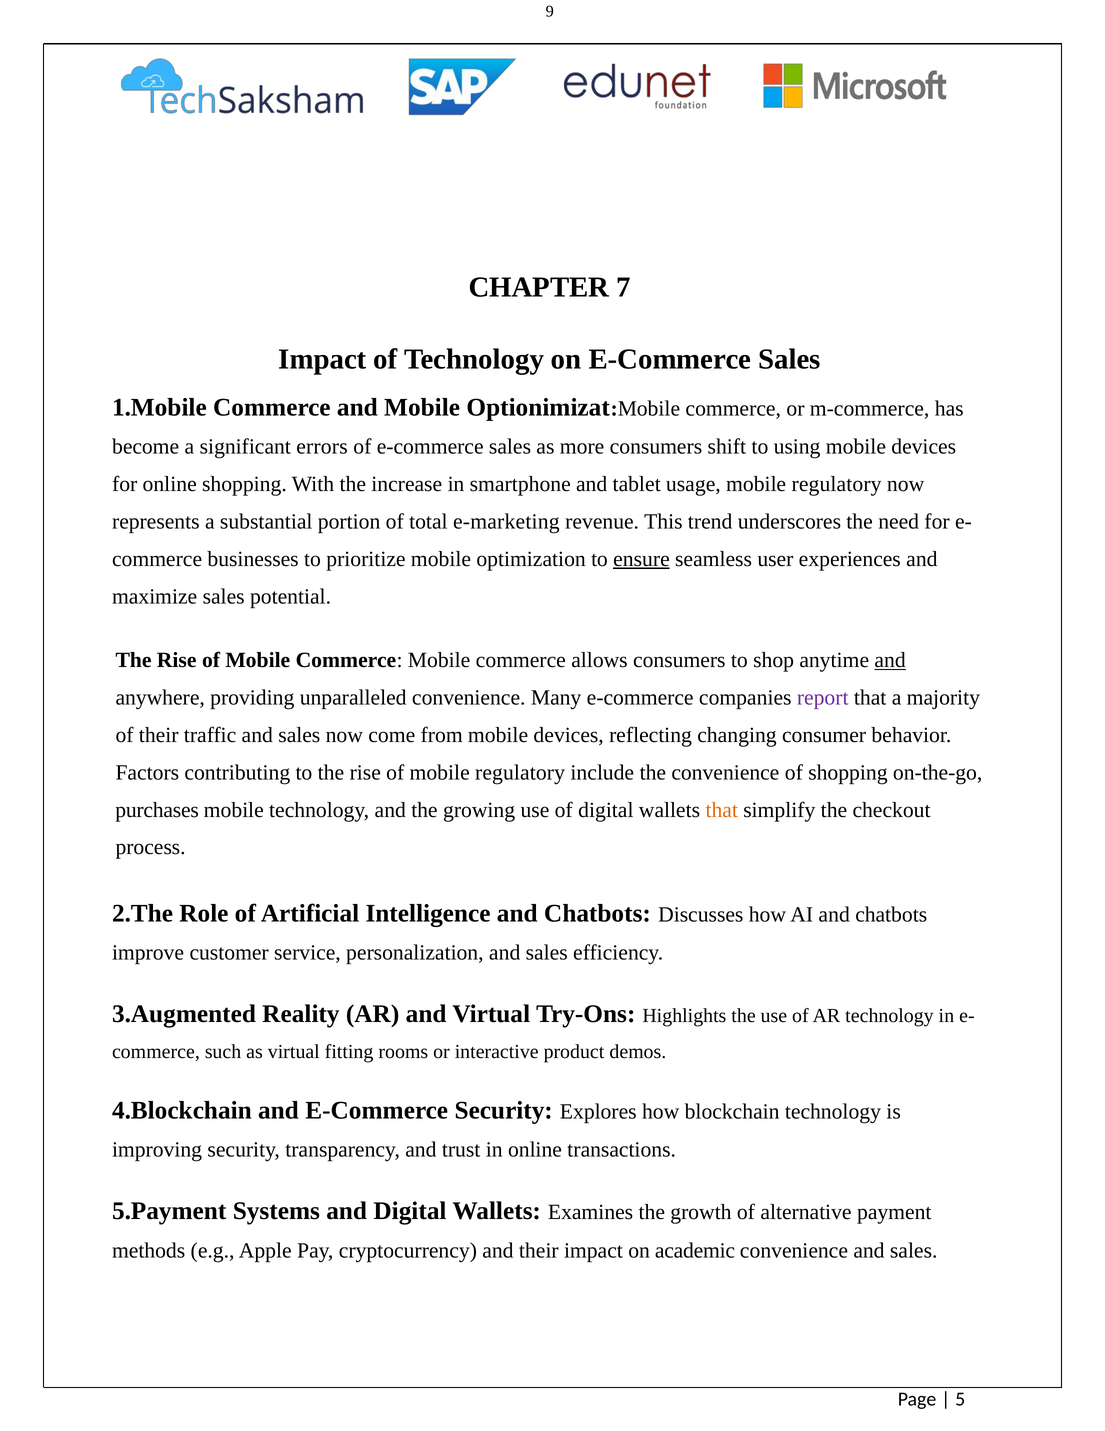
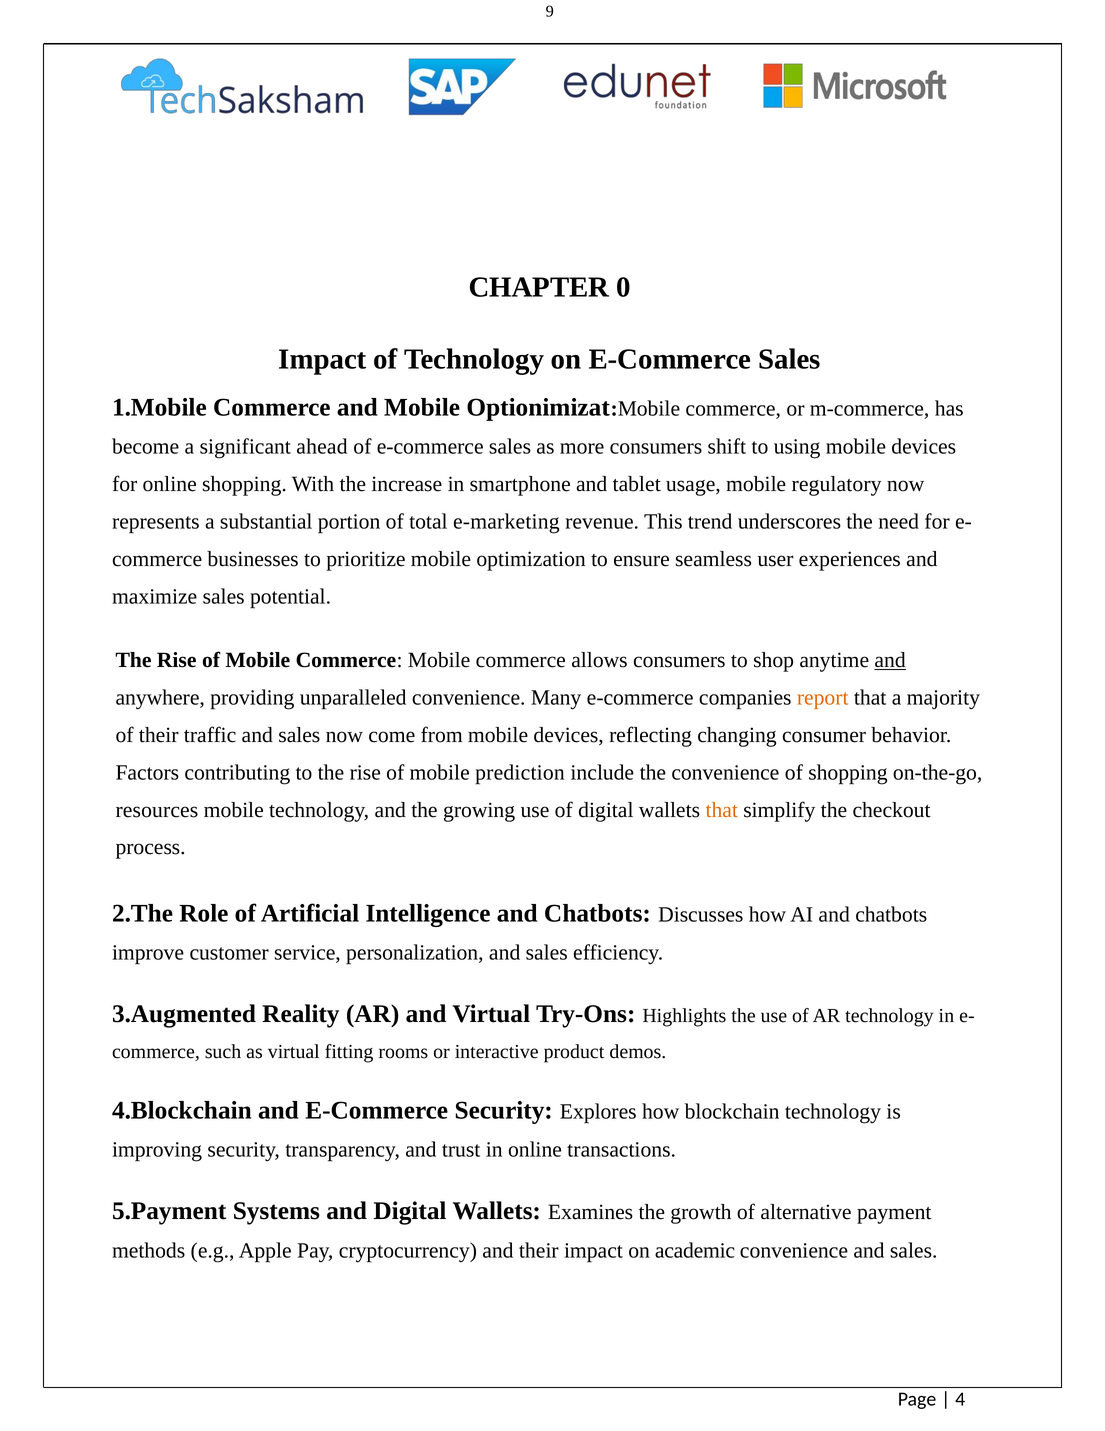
7: 7 -> 0 (624, 287)
errors: errors -> ahead (322, 446)
ensure underline: present -> none (641, 559)
report colour: purple -> orange (823, 697)
of mobile regulatory: regulatory -> prediction (520, 772)
purchases: purchases -> resources (157, 809)
5: 5 -> 4 (960, 1398)
